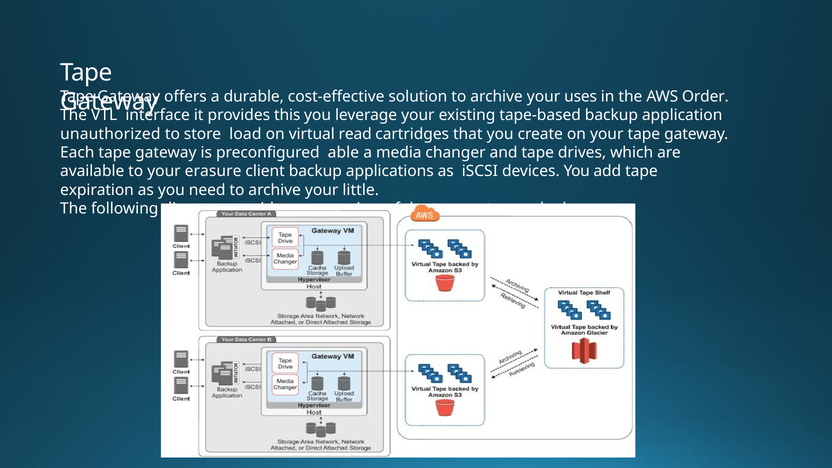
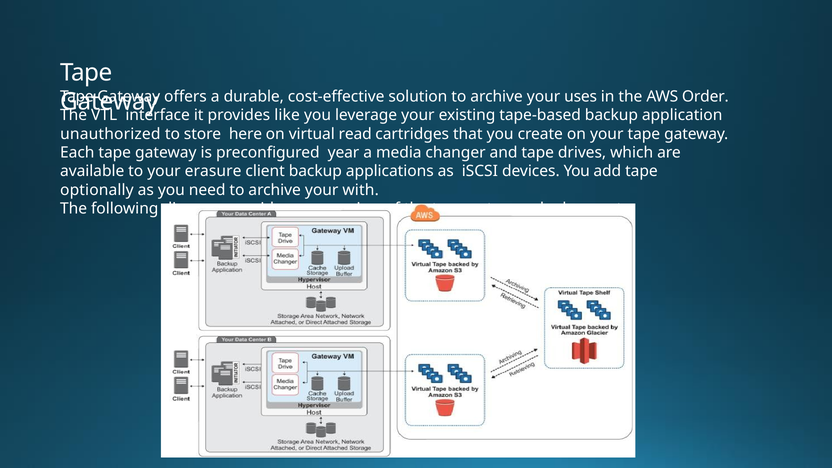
this: this -> like (287, 115)
load: load -> here (245, 134)
able: able -> year (344, 153)
expiration: expiration -> optionally (97, 190)
little: little -> with (361, 190)
